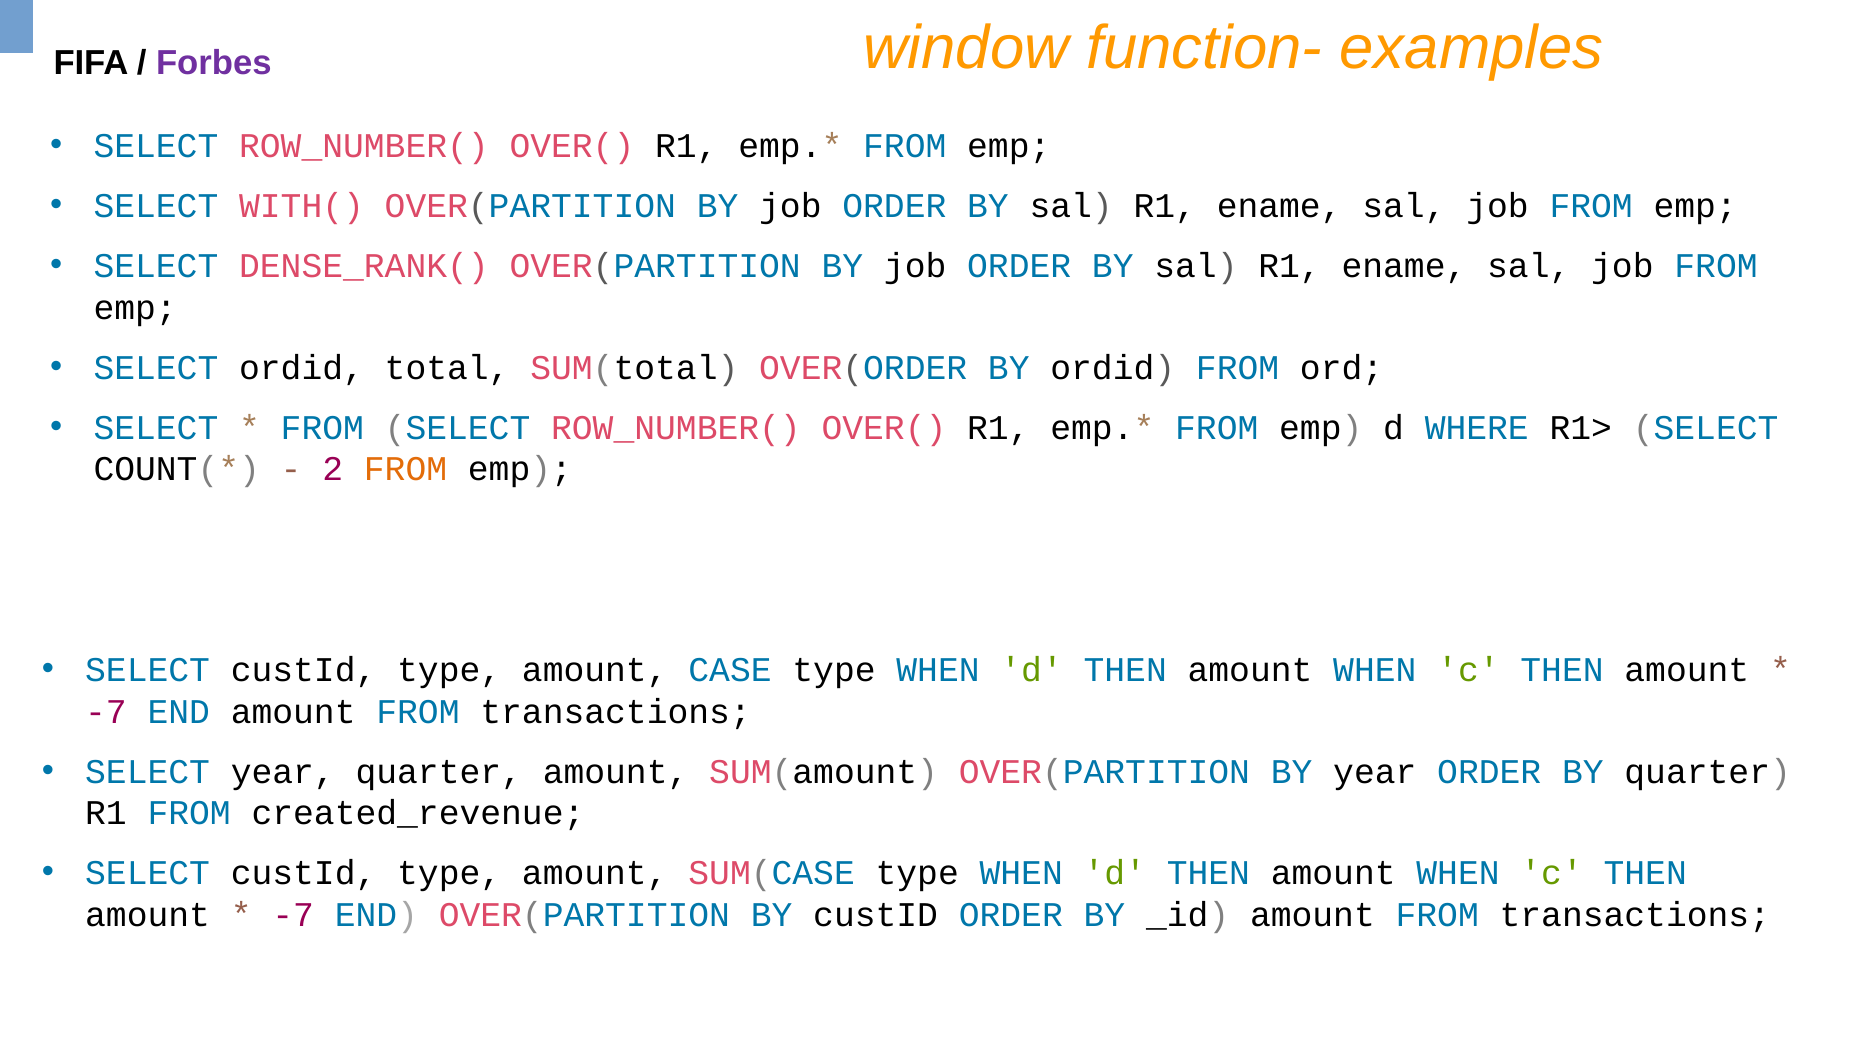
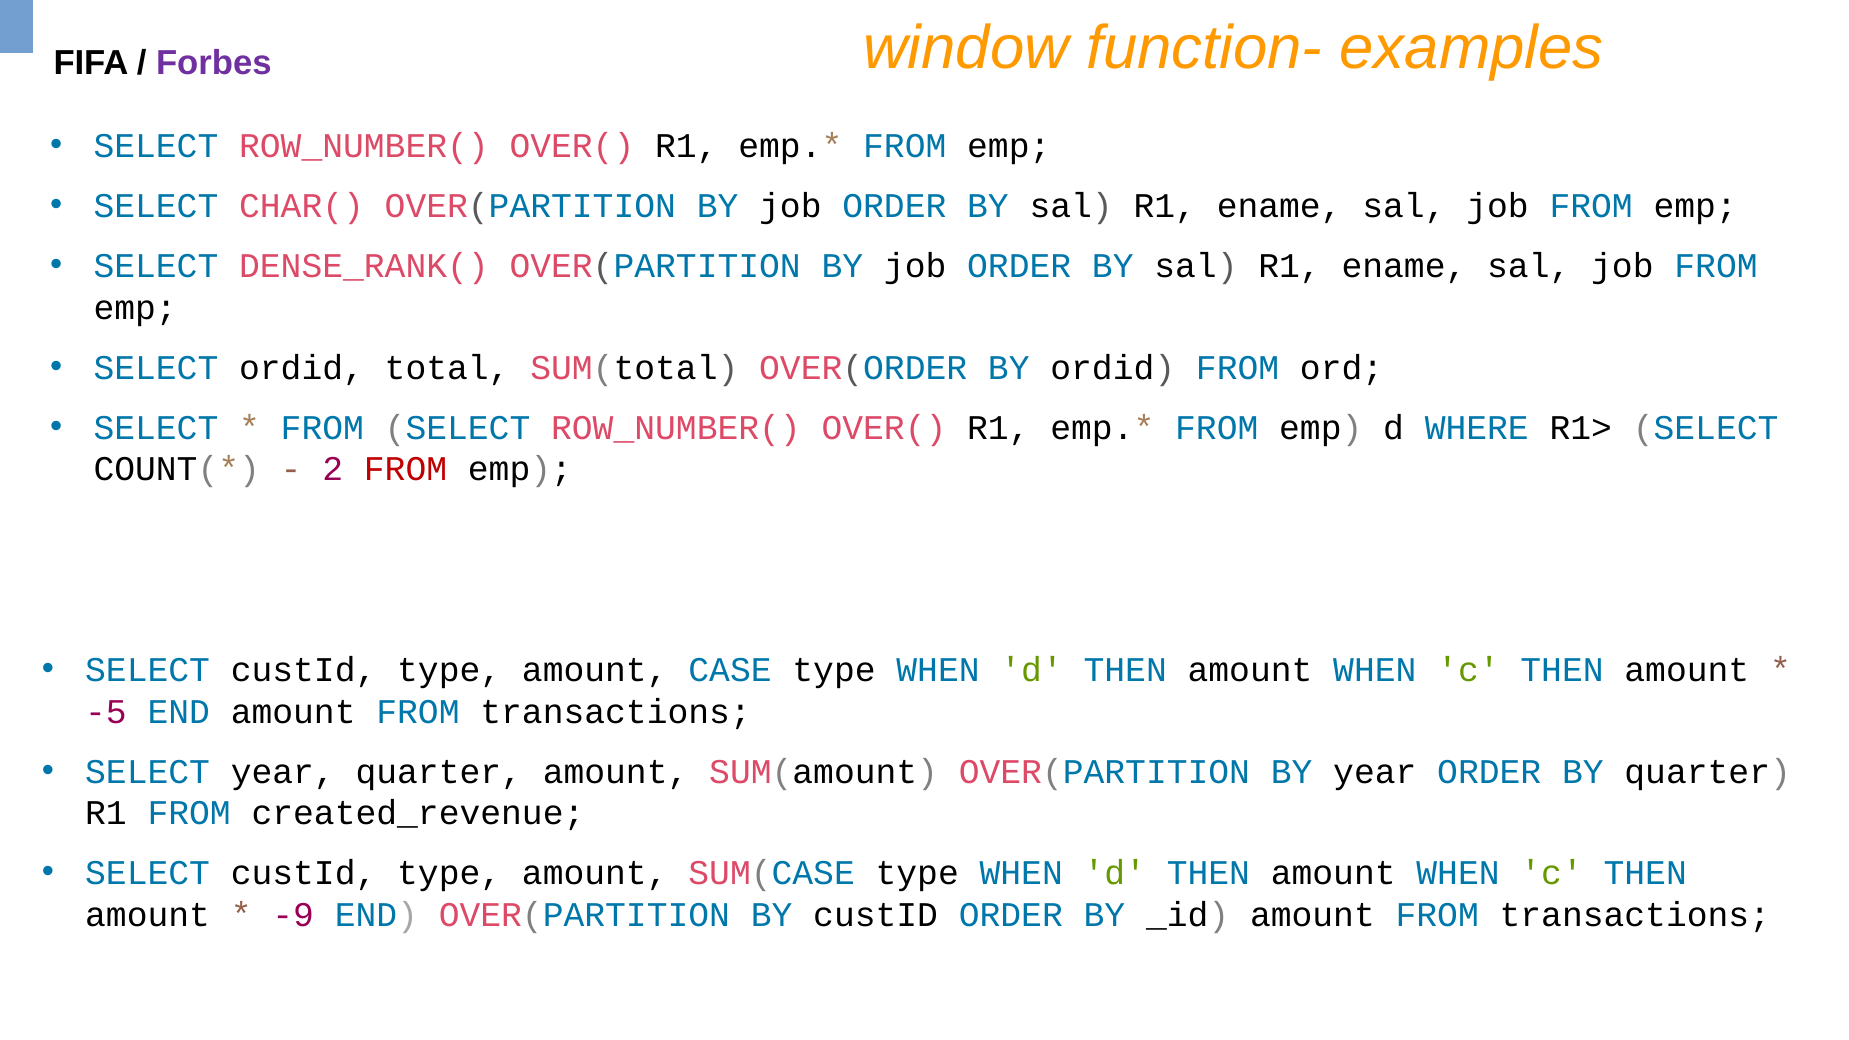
WITH(: WITH( -> CHAR( (302, 206)
FROM colour: orange -> red (406, 469)
-7: -7 -> -5 (106, 712)
-7: -7 -> -9 (293, 915)
